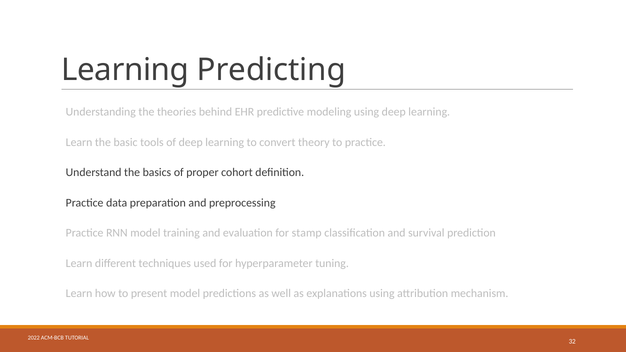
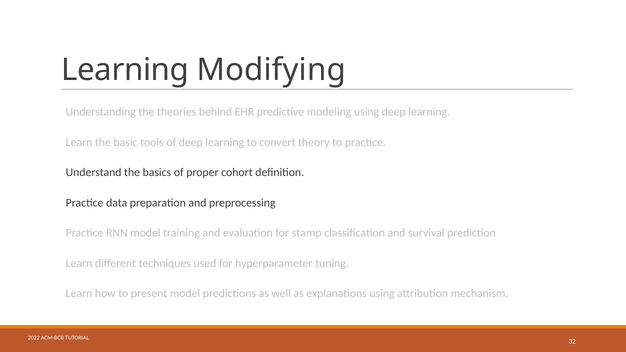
Predicting: Predicting -> Modifying (271, 70)
